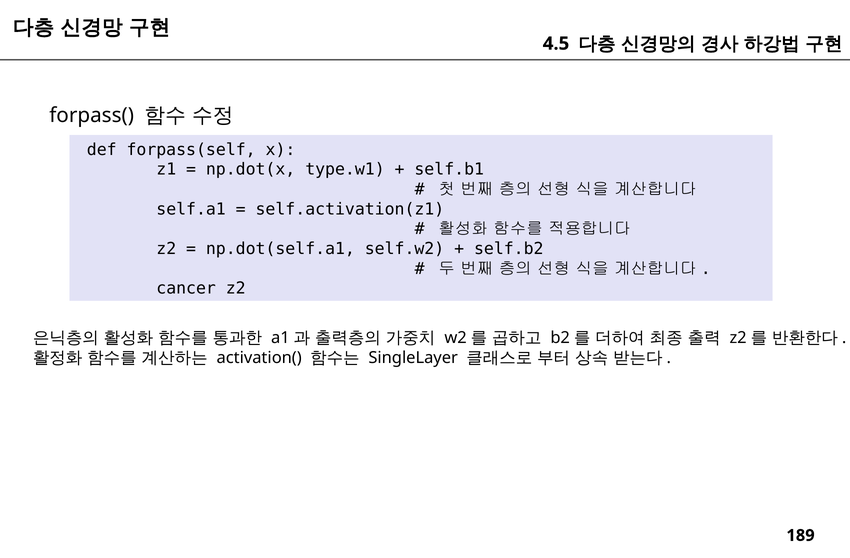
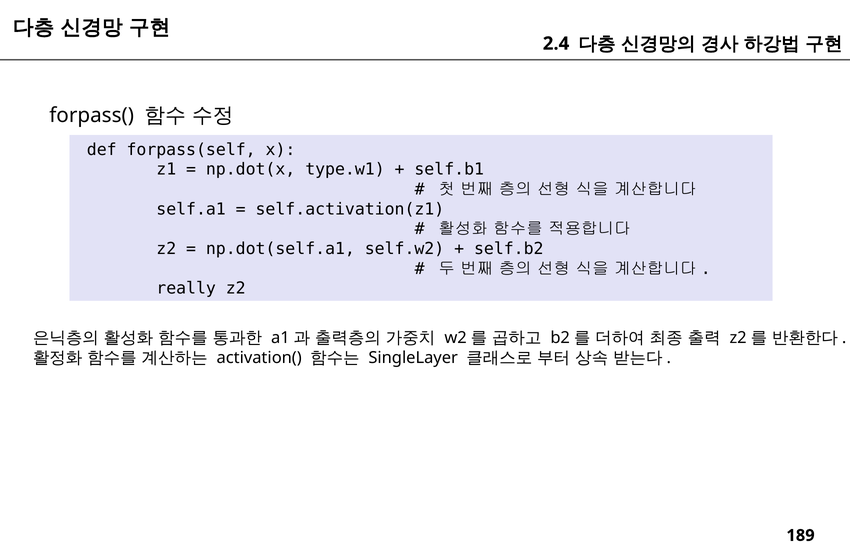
4.5: 4.5 -> 2.4 (556, 44)
cancer: cancer -> really (186, 289)
